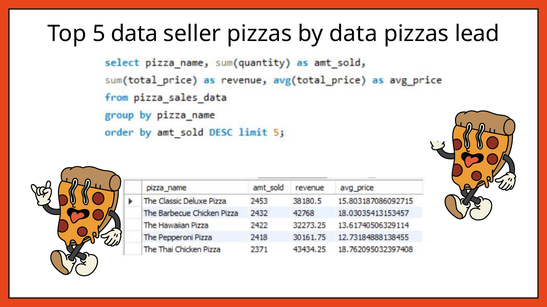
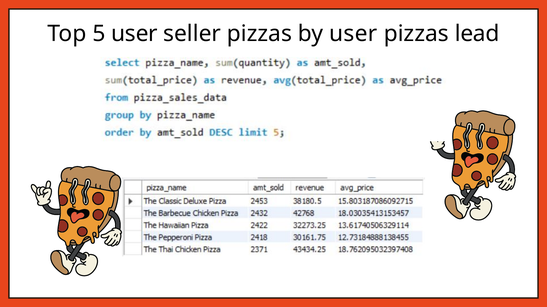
5 data: data -> user (134, 34)
by data: data -> user (353, 34)
